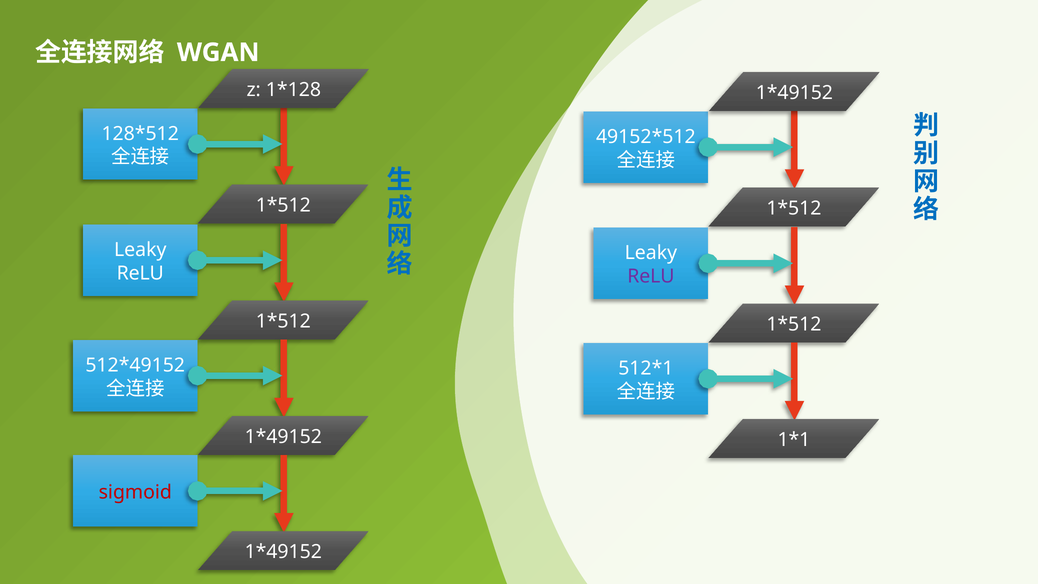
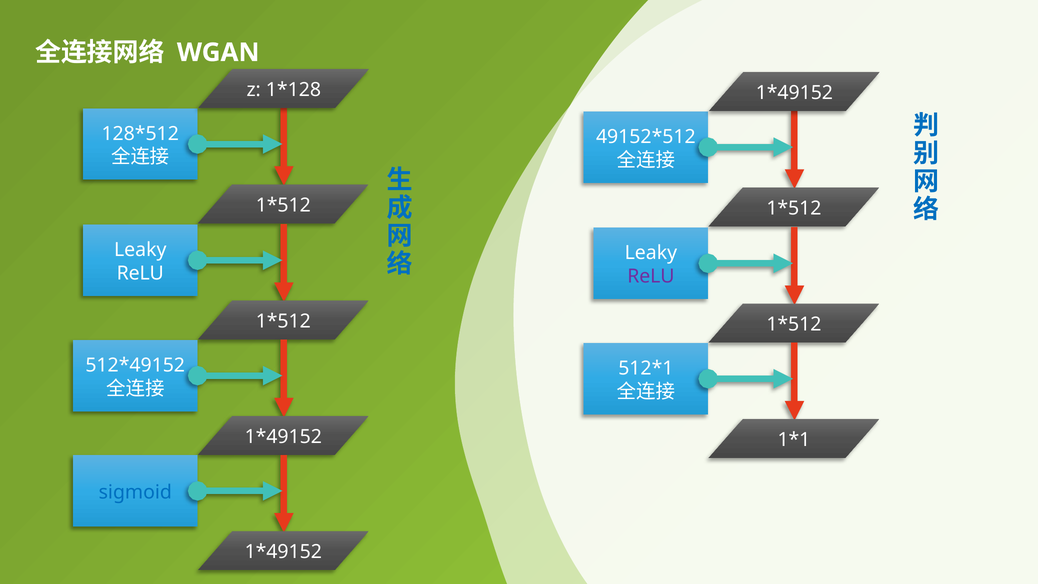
sigmoid colour: red -> blue (135, 492)
